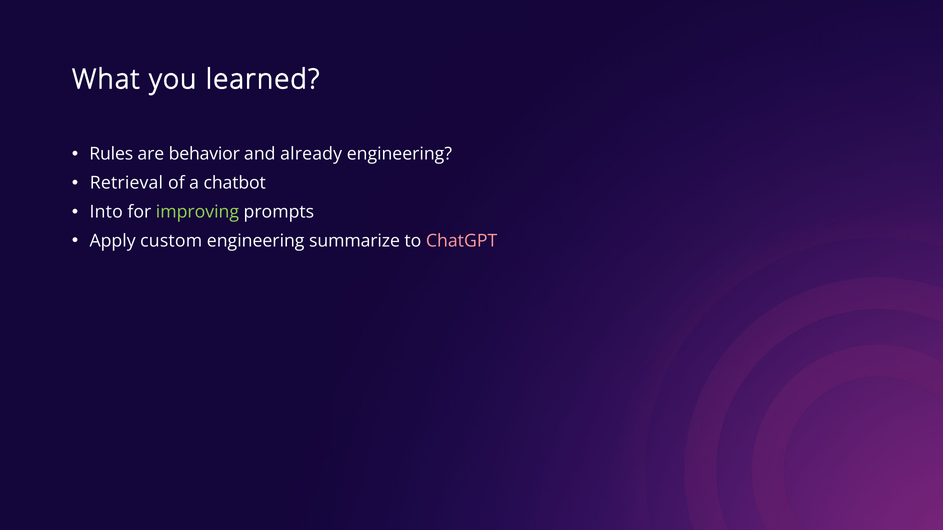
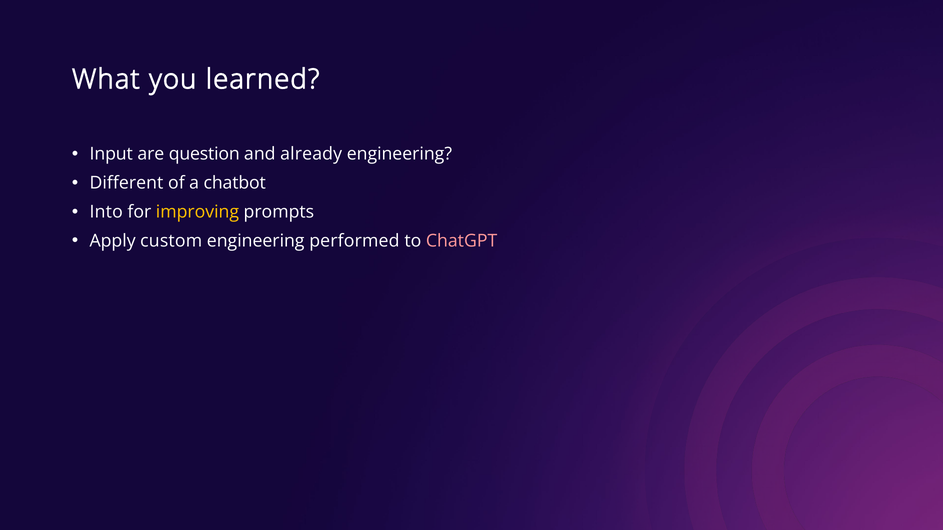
Rules: Rules -> Input (111, 154)
behavior: behavior -> question (204, 154)
Retrieval: Retrieval -> Different (126, 183)
improving colour: light green -> yellow (197, 212)
summarize: summarize -> performed (354, 241)
